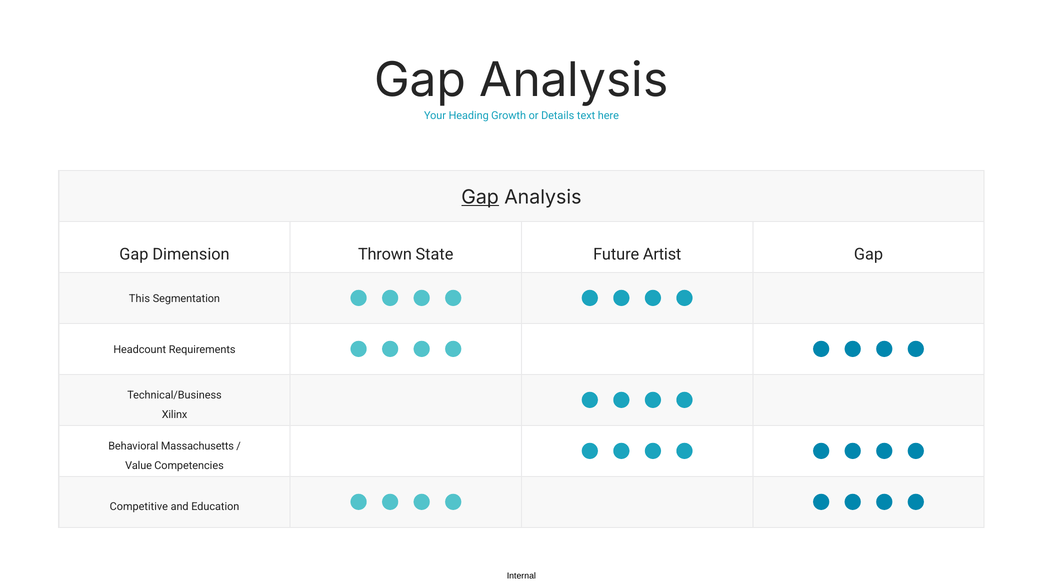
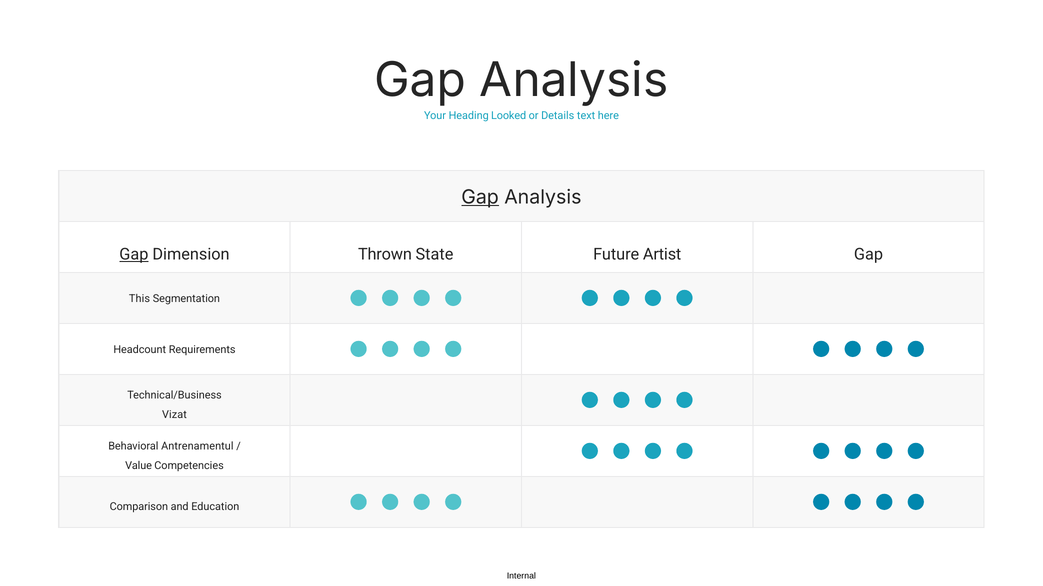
Growth: Growth -> Looked (509, 116)
Gap underline: none -> present (134, 255)
Xilinx: Xilinx -> Vizat (174, 415)
Massachusetts: Massachusetts -> Antrenamentul (197, 446)
Competitive: Competitive -> Comparison (139, 507)
